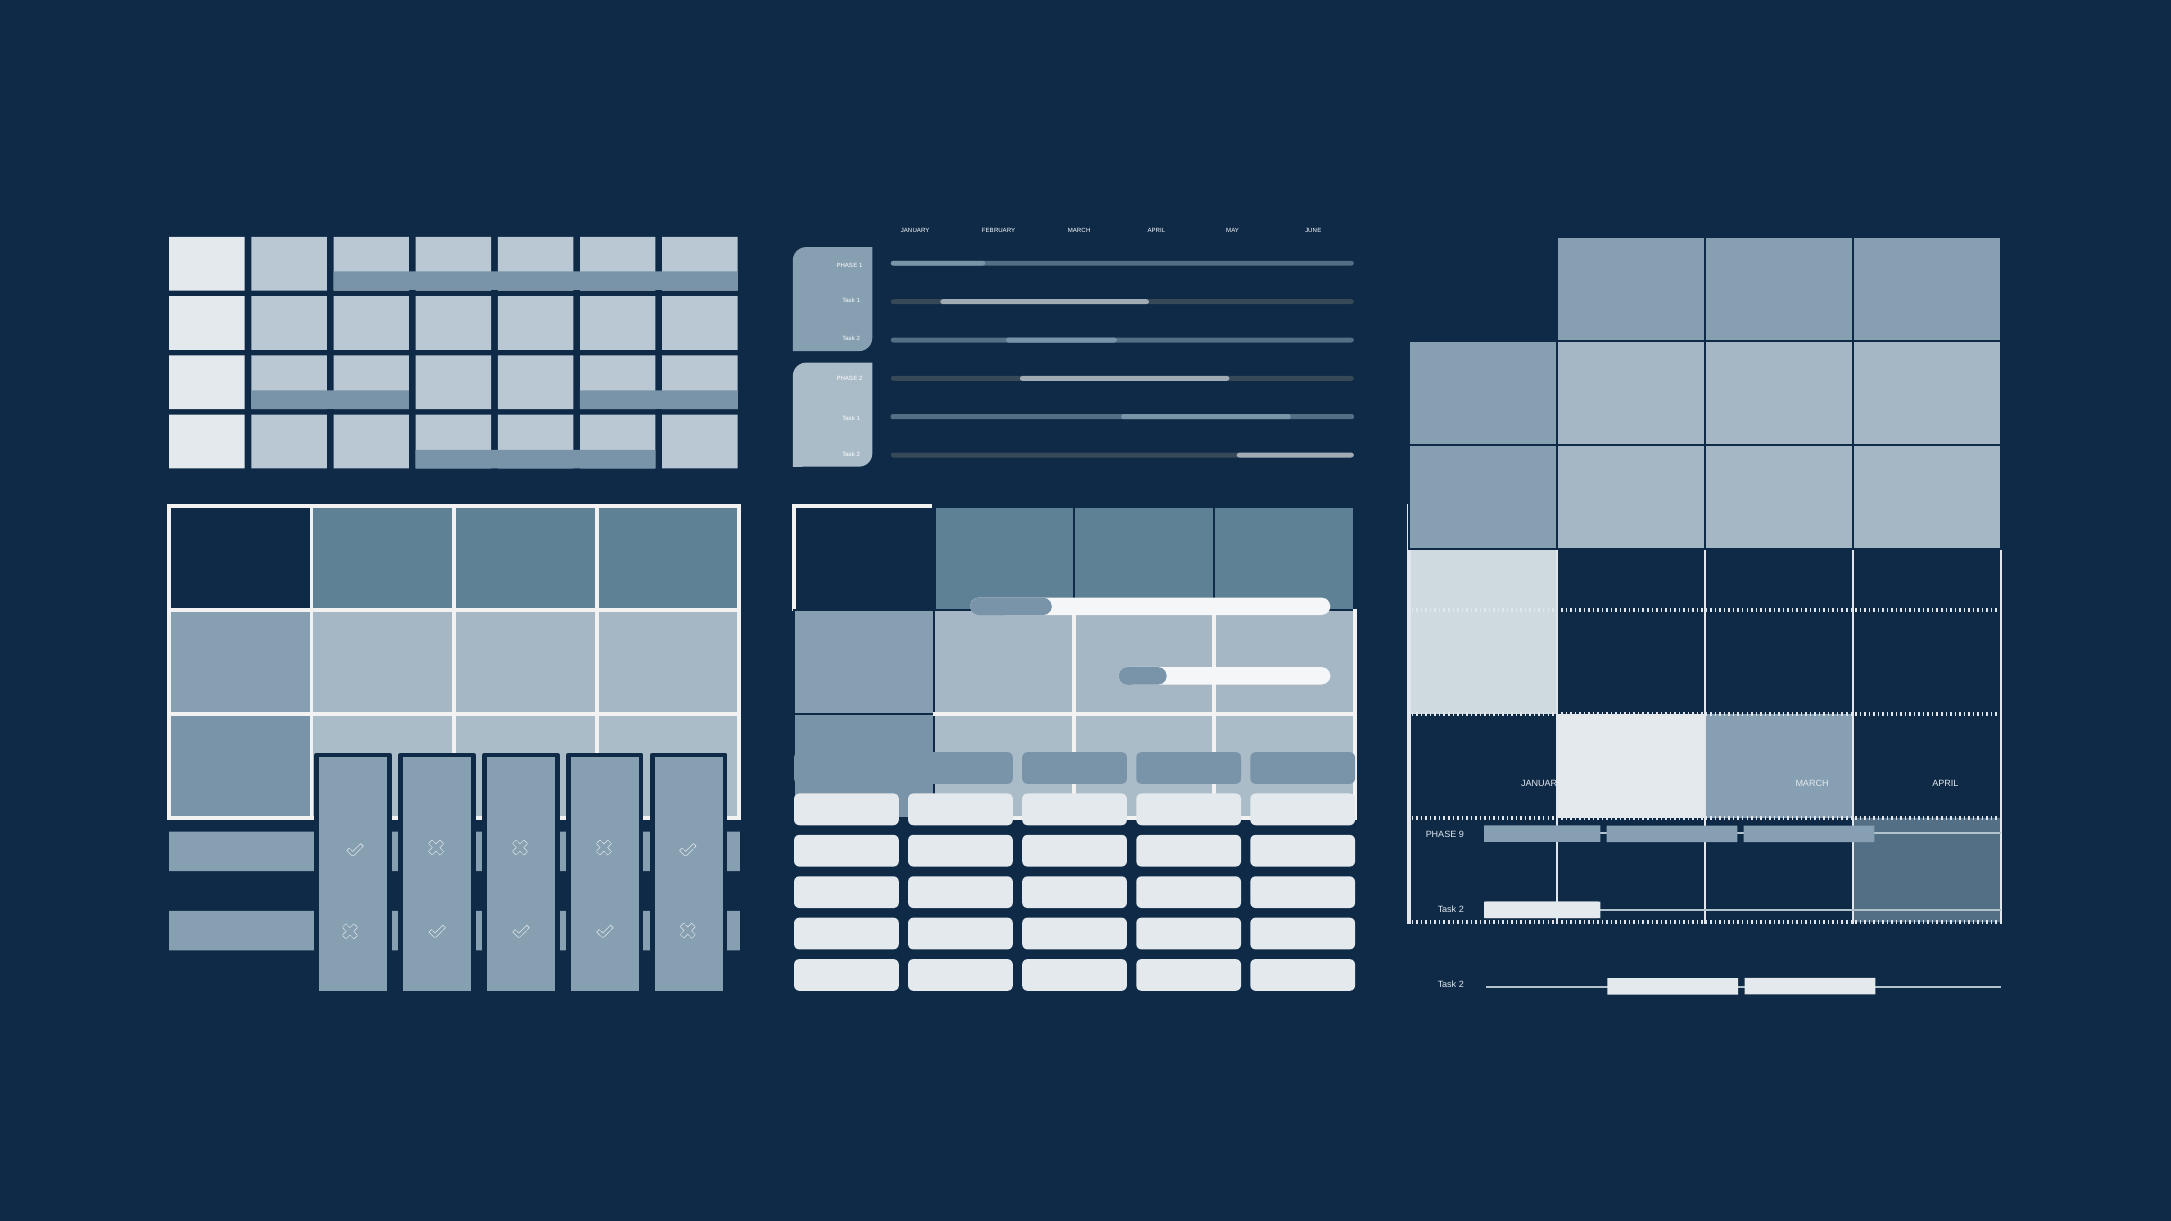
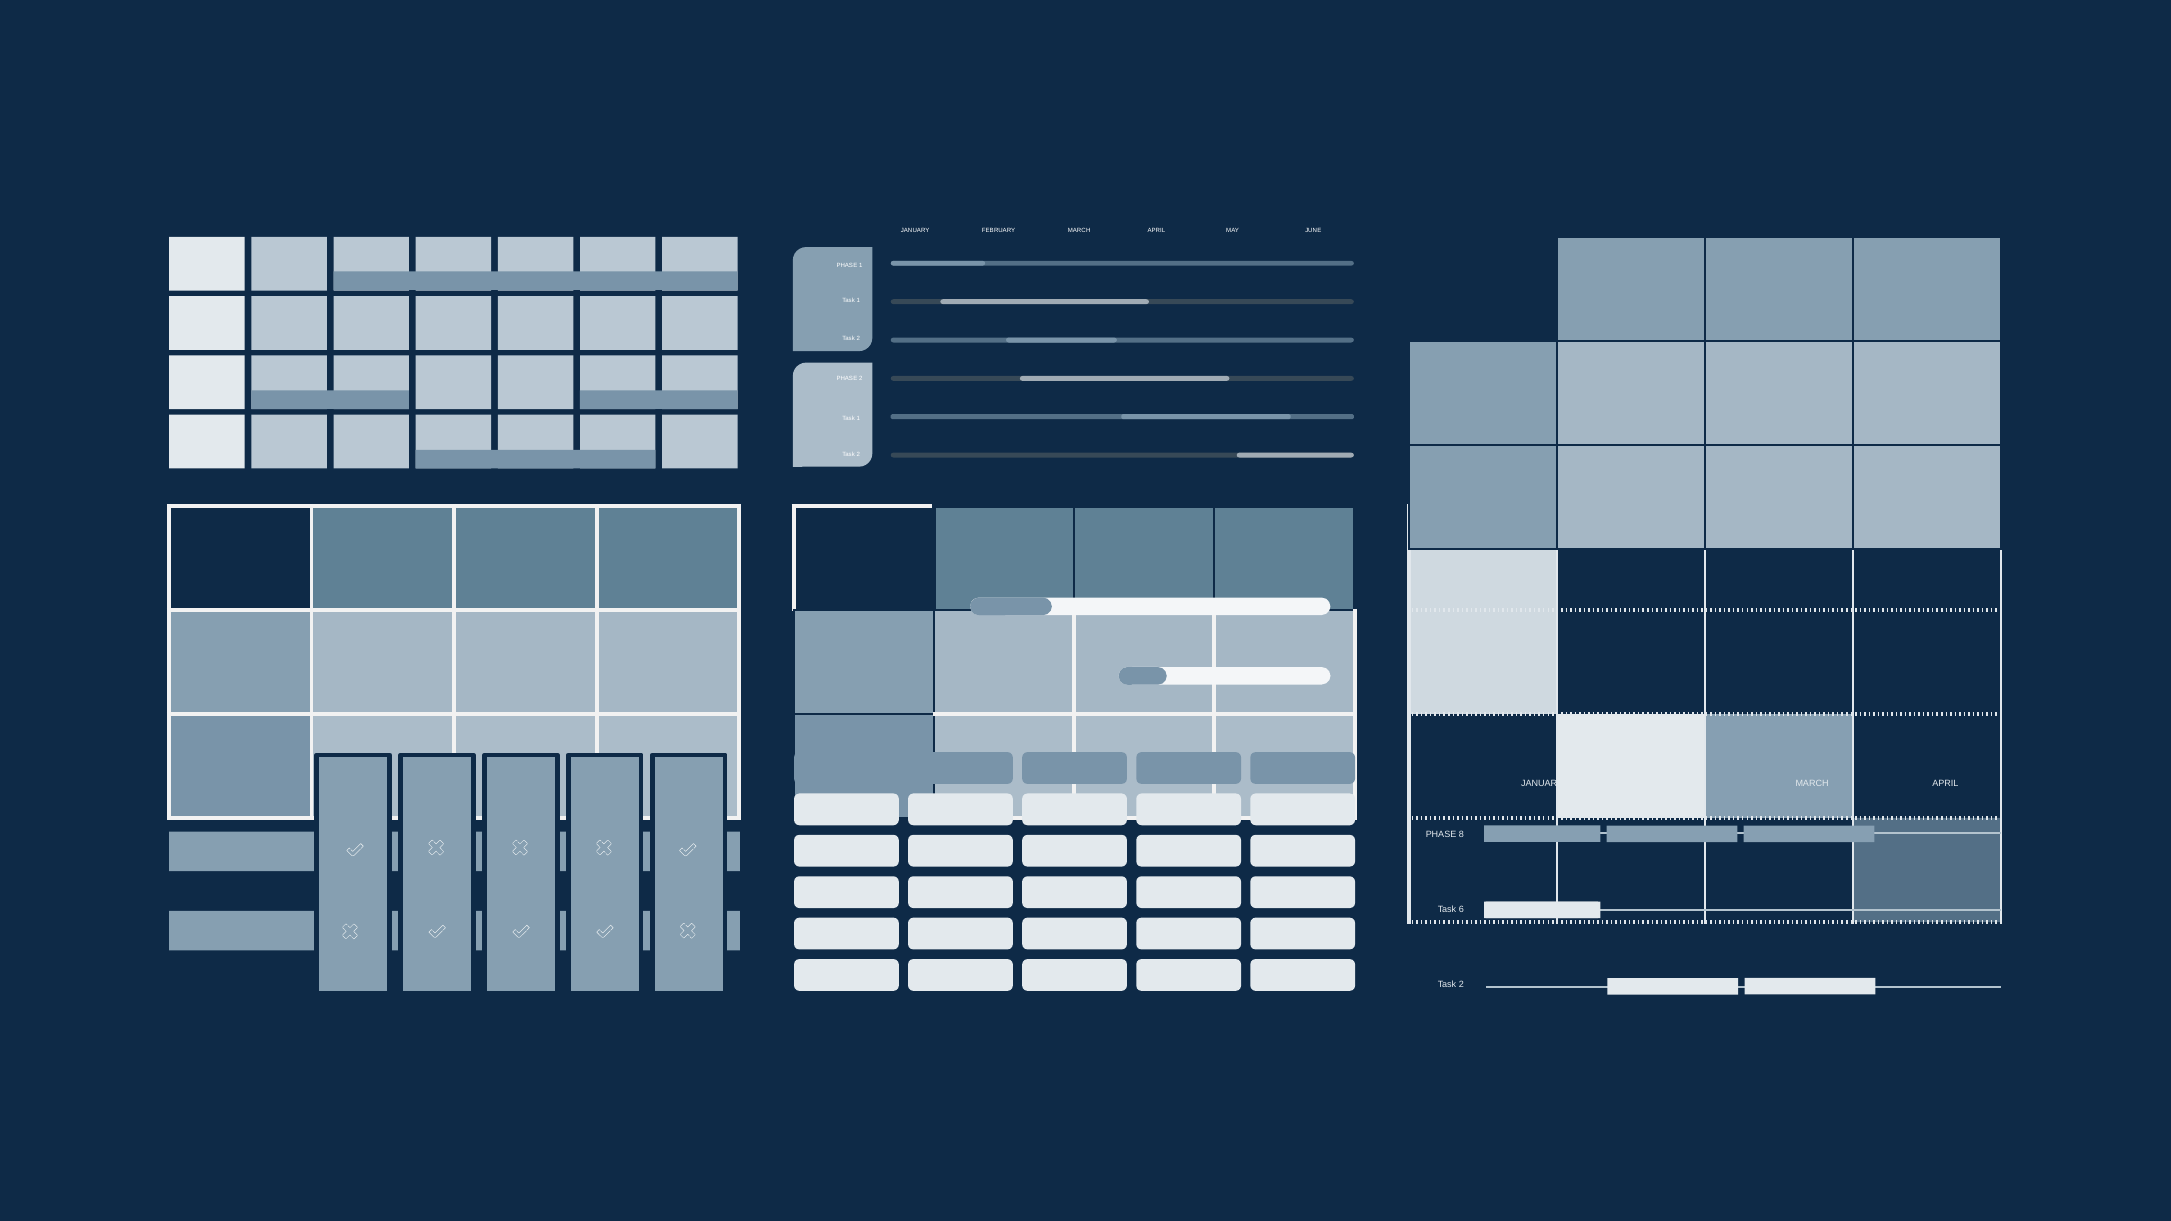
9: 9 -> 8 (1461, 834)
2: 2 -> 6 (1461, 909)
